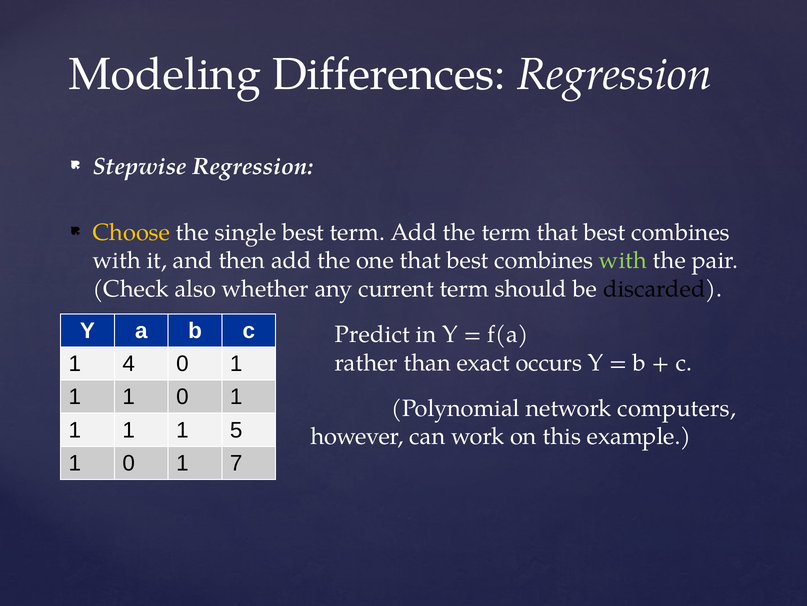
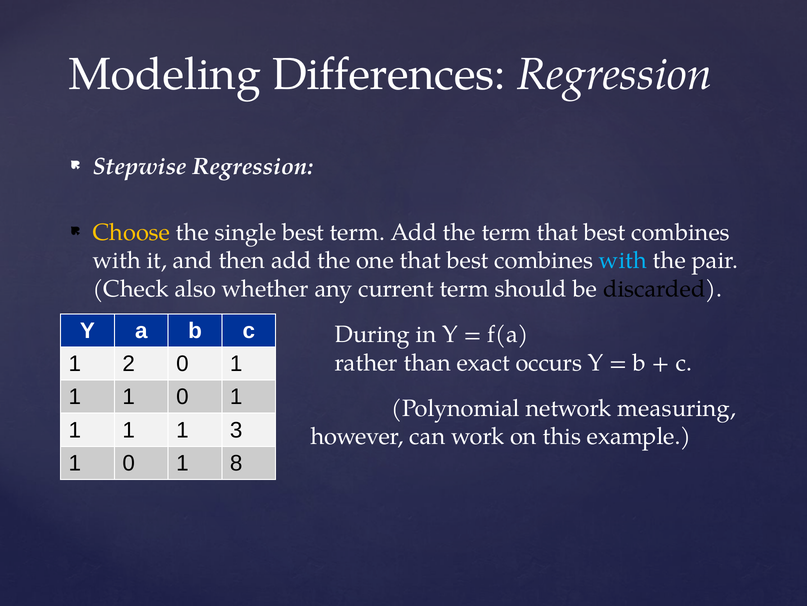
with colour: light green -> light blue (623, 260)
Predict: Predict -> During (372, 334)
4: 4 -> 2 (129, 363)
computers: computers -> measuring (677, 408)
5: 5 -> 3 (236, 430)
7: 7 -> 8 (236, 463)
